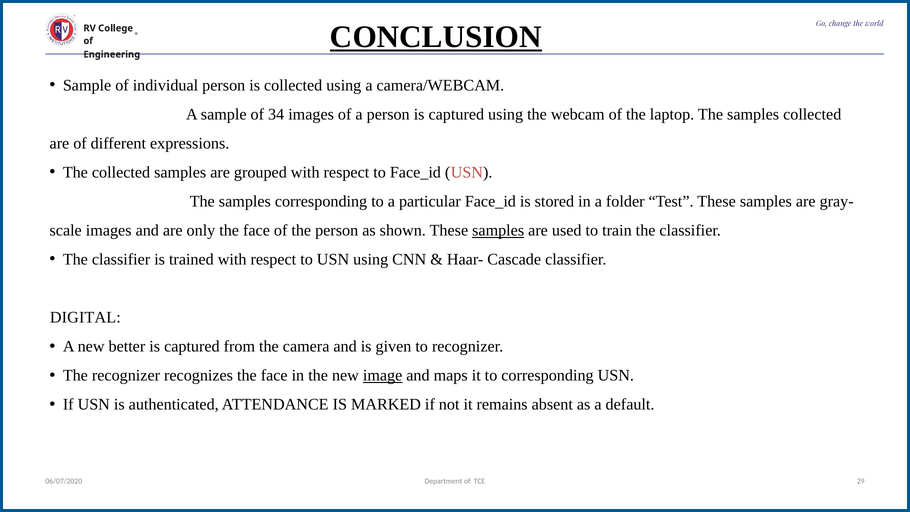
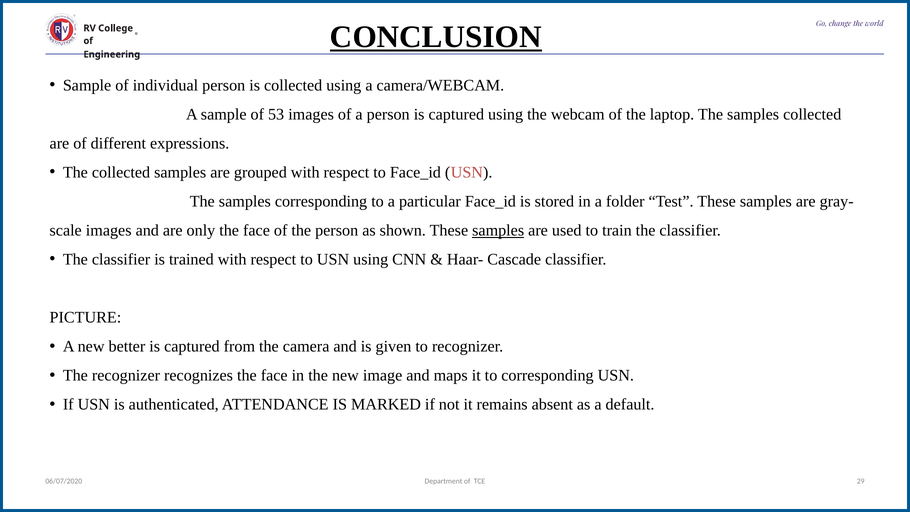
34: 34 -> 53 (276, 114)
DIGITAL: DIGITAL -> PICTURE (85, 317)
image underline: present -> none (383, 376)
